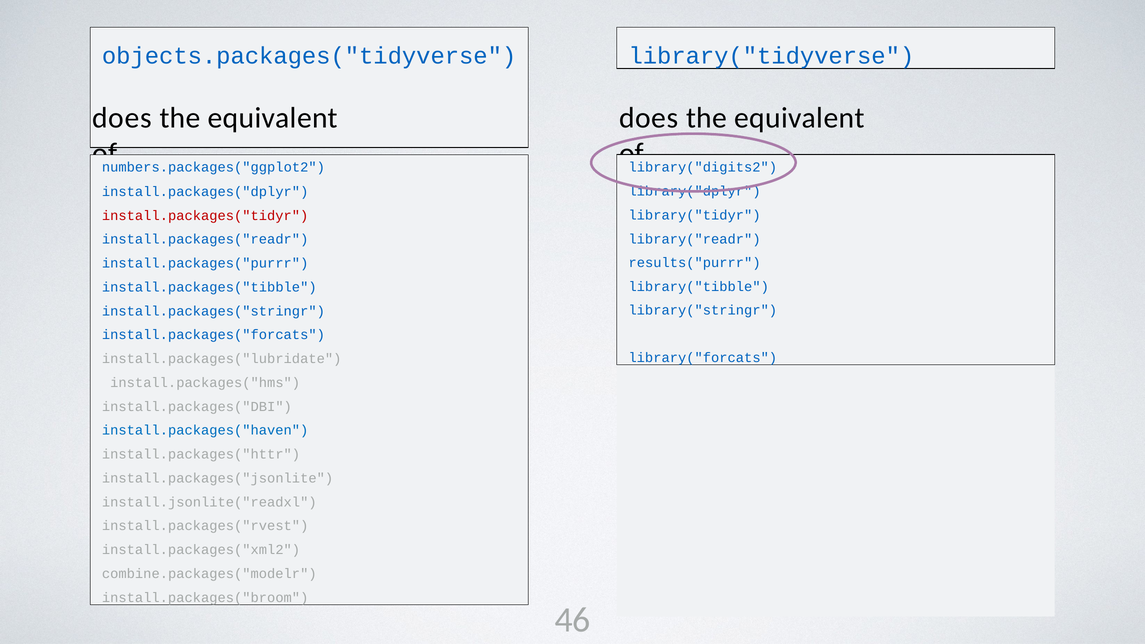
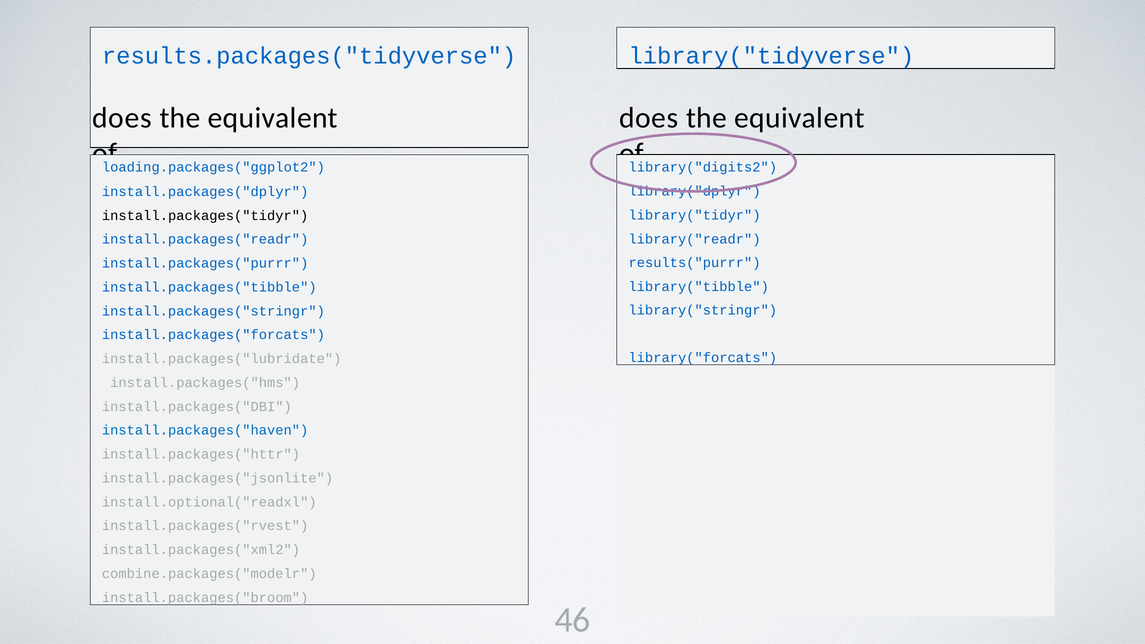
objects.packages("tidyverse: objects.packages("tidyverse -> results.packages("tidyverse (309, 56)
numbers.packages("ggplot2: numbers.packages("ggplot2 -> loading.packages("ggplot2 (213, 167)
install.packages("tidyr colour: red -> black (205, 216)
install.jsonlite("readxl: install.jsonlite("readxl -> install.optional("readxl (209, 502)
